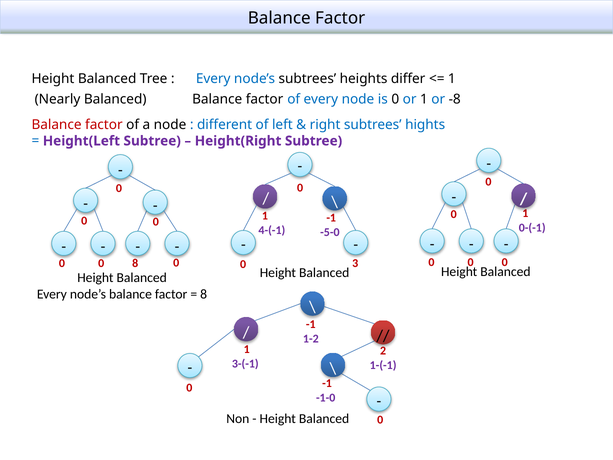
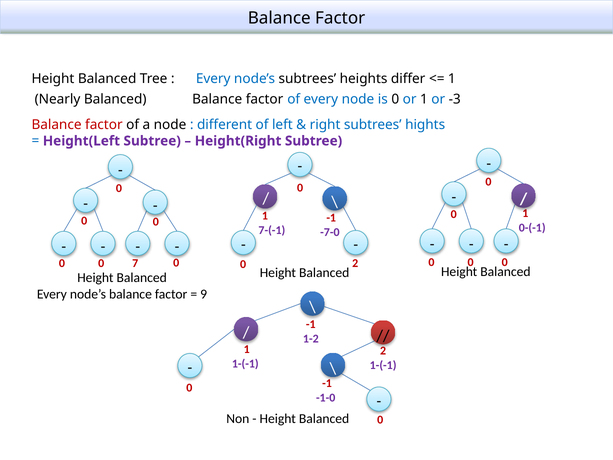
-8: -8 -> -3 (455, 99)
4-(-1: 4-(-1 -> 7-(-1 (272, 230)
-5-0: -5-0 -> -7-0 (330, 232)
0 8: 8 -> 7 (135, 263)
3: 3 -> 2 (355, 263)
8: 8 -> 9 (204, 294)
3-(-1: 3-(-1 -> 1-(-1 (245, 363)
